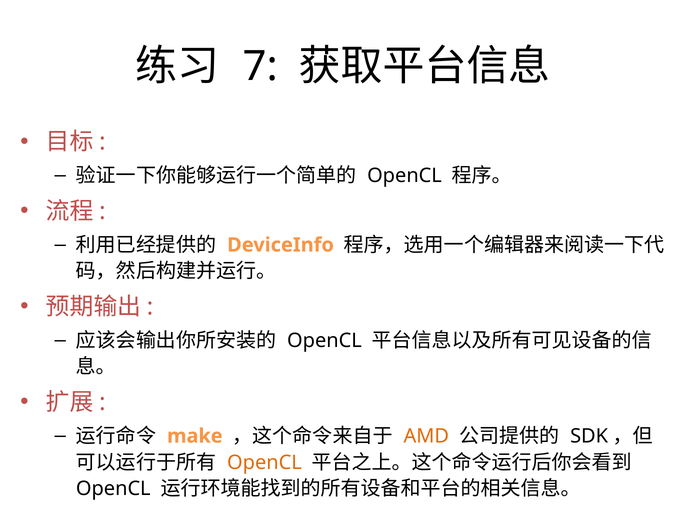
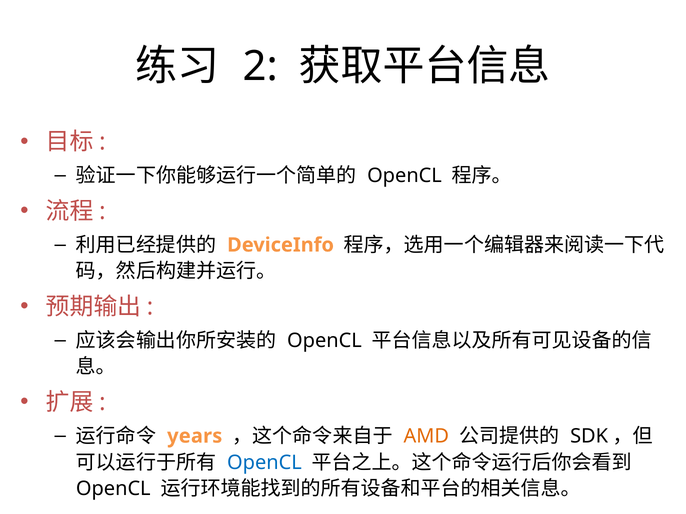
7: 7 -> 2 (260, 66)
make: make -> years (195, 436)
OpenCL colour: orange -> blue (264, 463)
